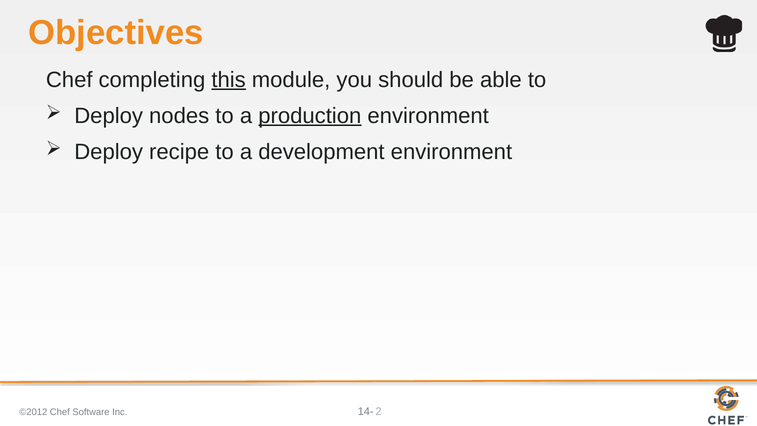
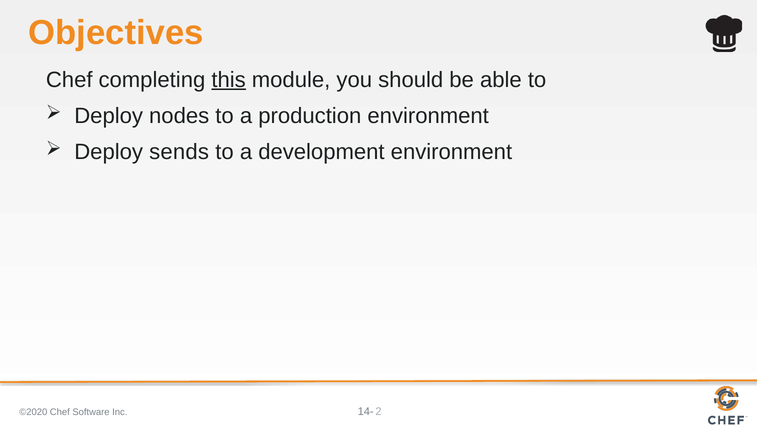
production underline: present -> none (310, 116)
recipe: recipe -> sends (179, 152)
©2012: ©2012 -> ©2020 (33, 412)
